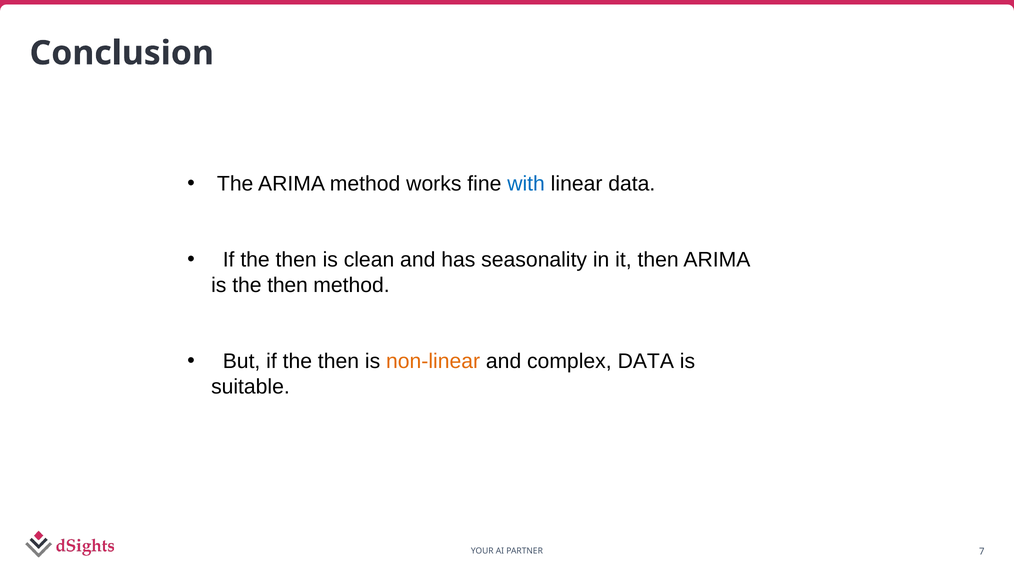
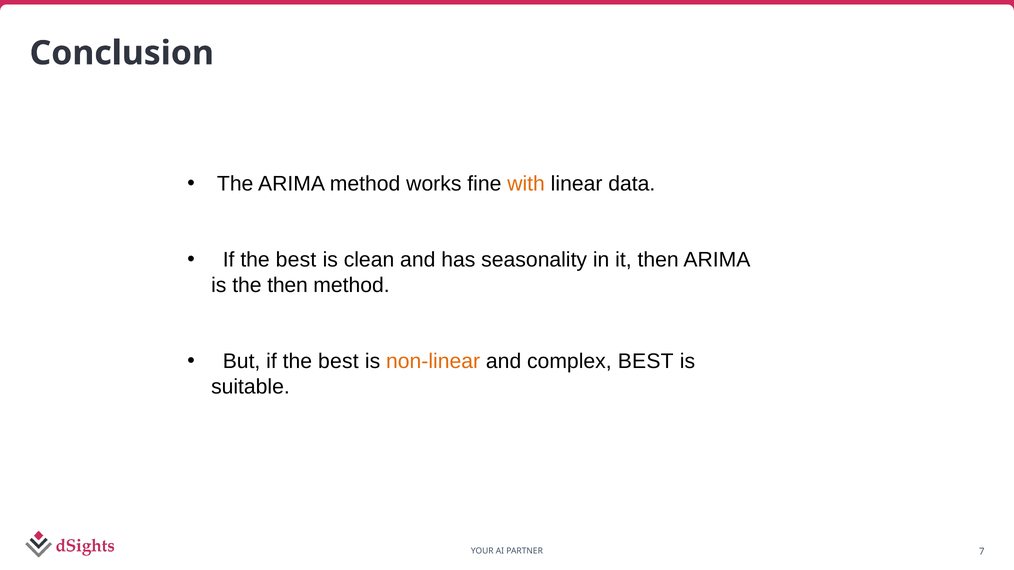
with colour: blue -> orange (526, 184)
then: then -> best (296, 260)
But if the then: then -> best (338, 362)
complex DATA: DATA -> BEST (646, 362)
